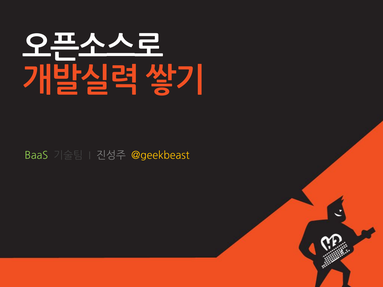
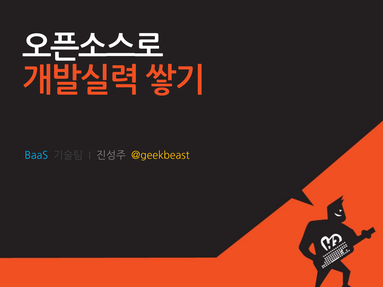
BaaS colour: light green -> light blue (36, 155)
